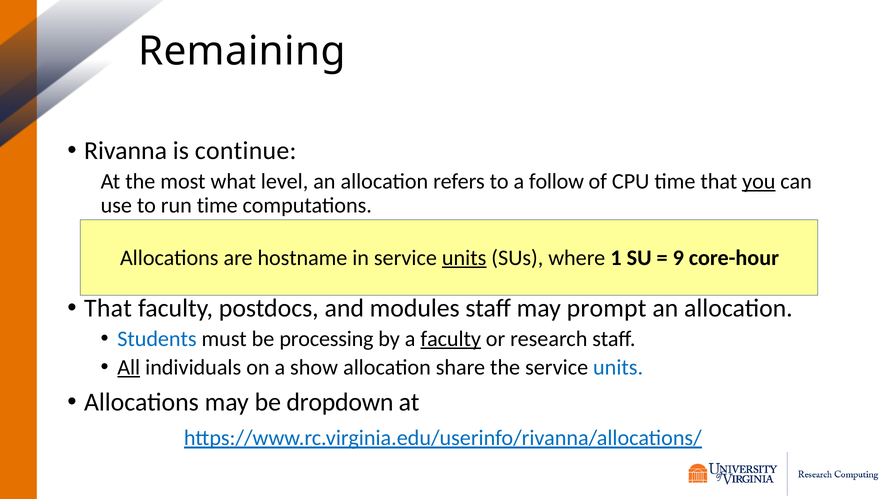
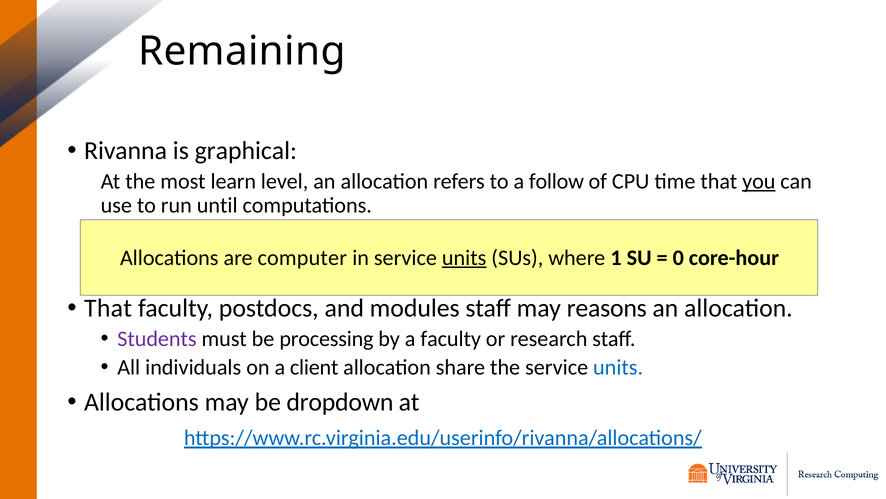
continue: continue -> graphical (246, 151)
what: what -> learn (233, 181)
run time: time -> until (217, 205)
hostname: hostname -> computer (302, 258)
9: 9 -> 0 (678, 258)
prompt: prompt -> reasons (607, 308)
Students colour: blue -> purple (157, 338)
faculty underline: present -> none (451, 338)
All underline: present -> none (129, 367)
show: show -> client (314, 367)
